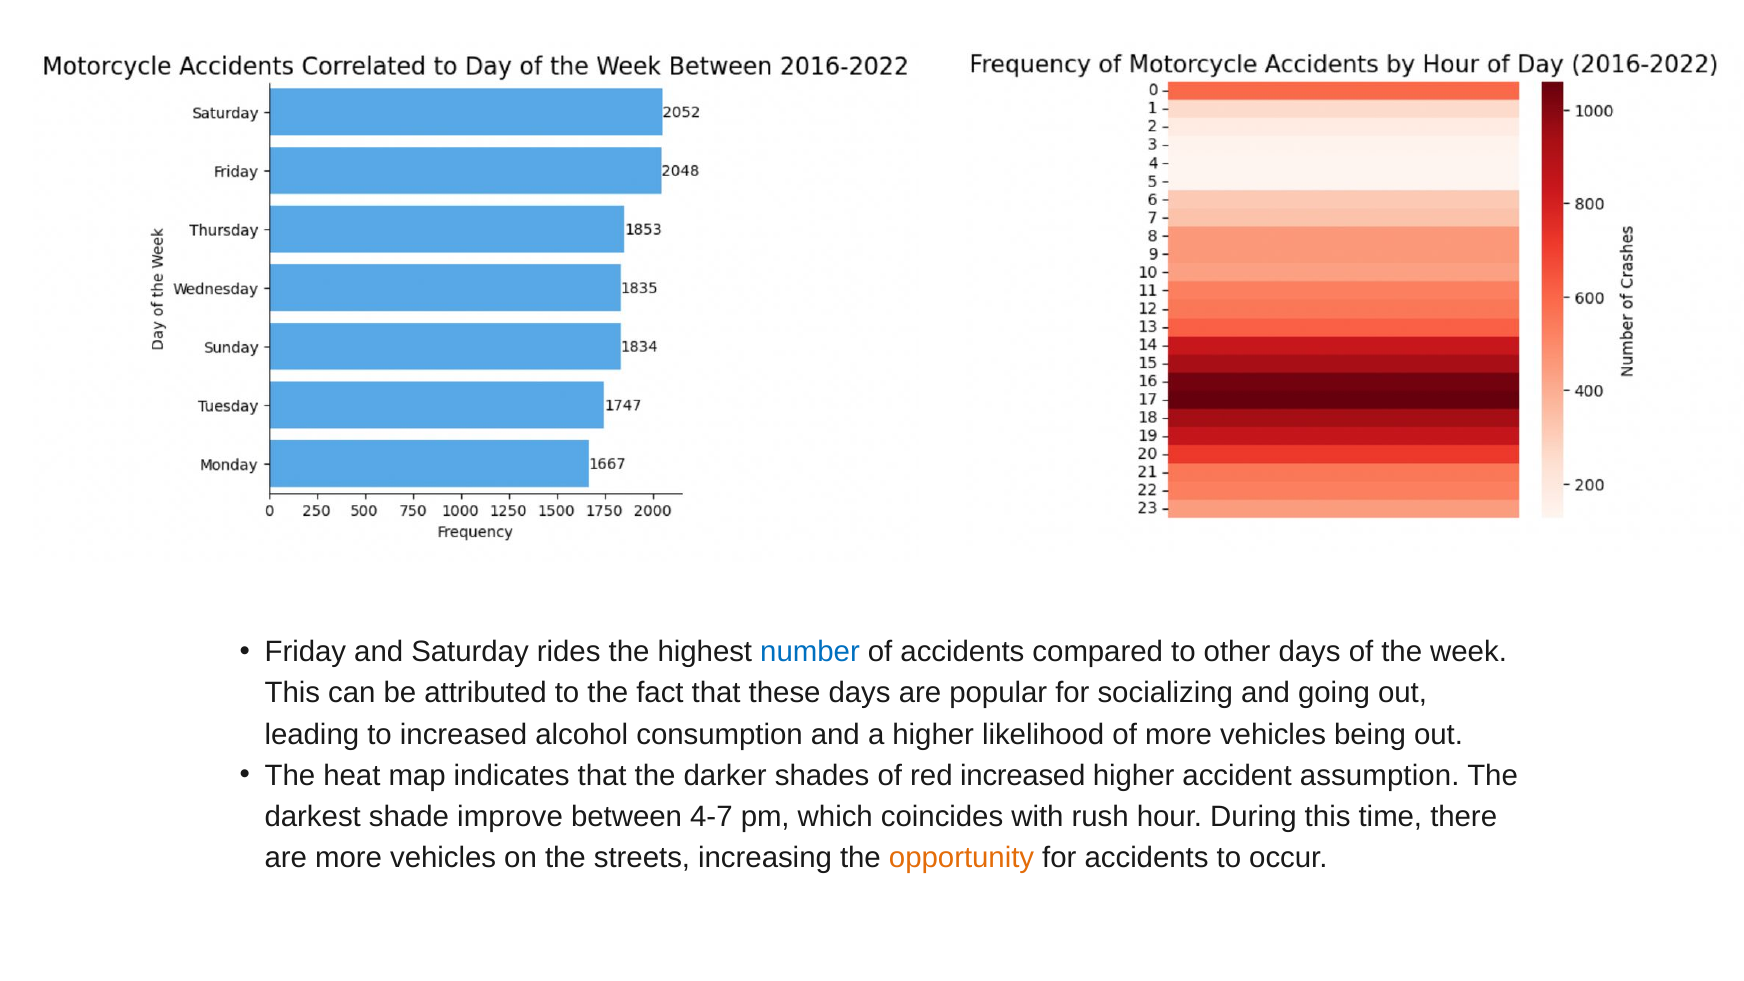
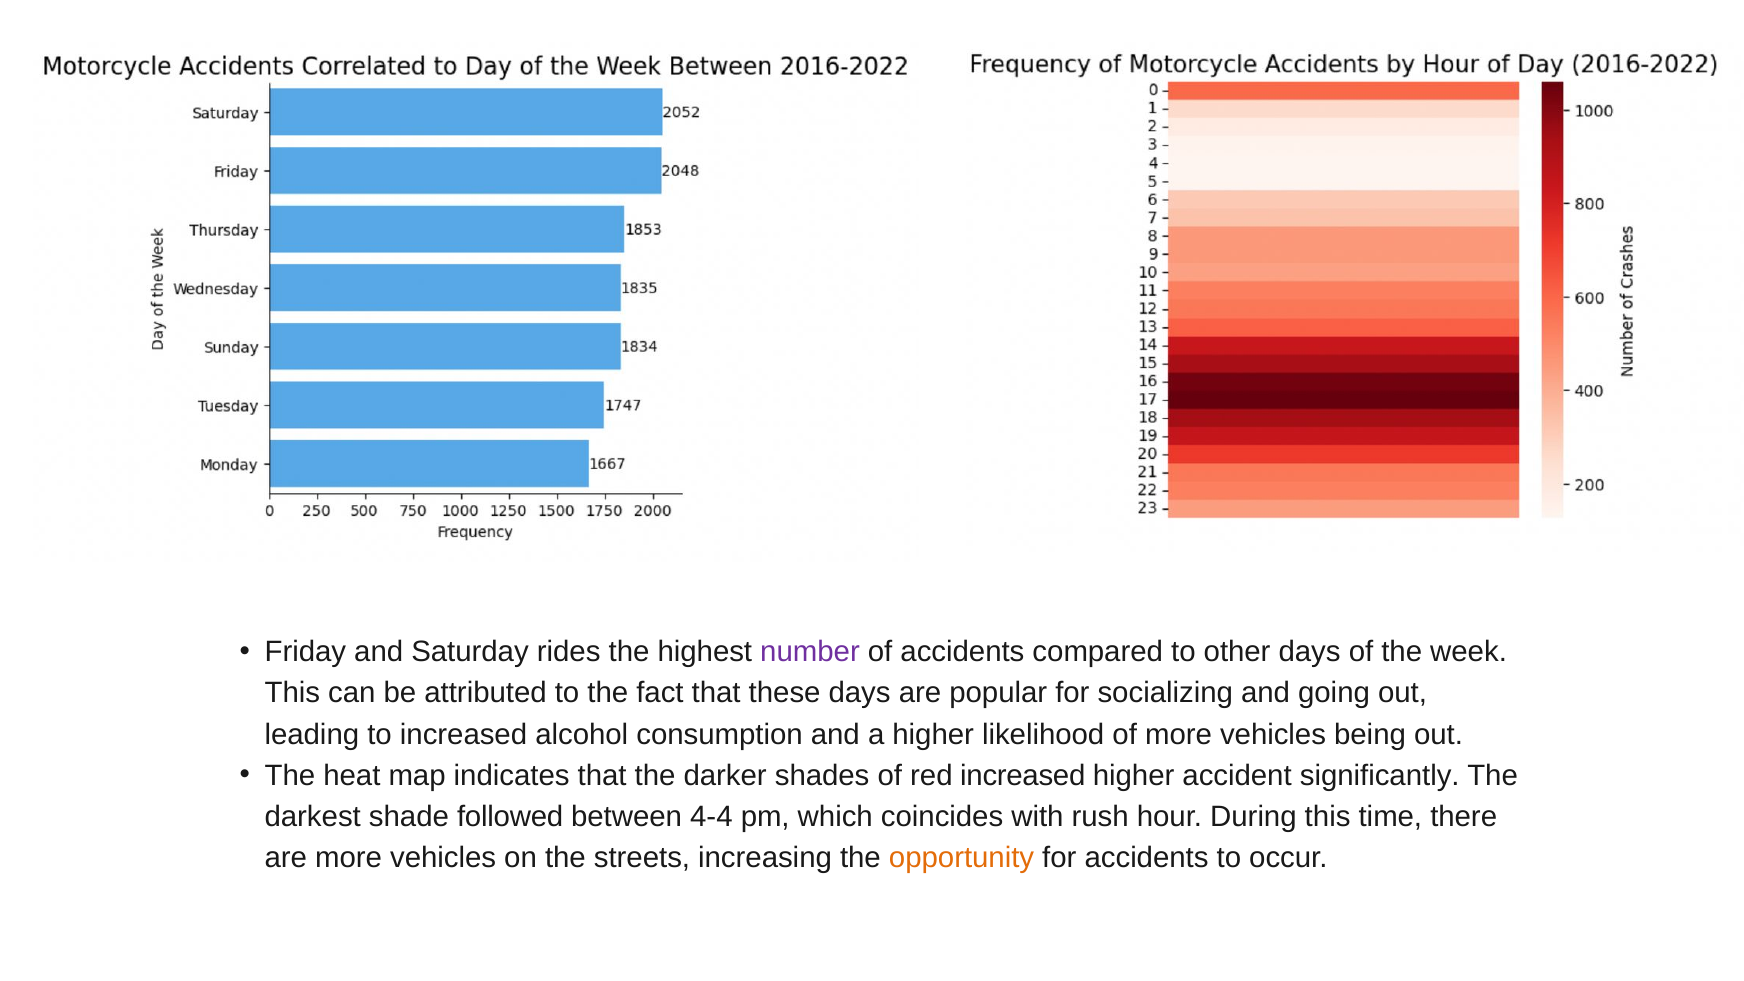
number colour: blue -> purple (810, 652)
assumption: assumption -> significantly (1380, 776)
improve: improve -> followed (510, 817)
4-7: 4-7 -> 4-4 (711, 817)
